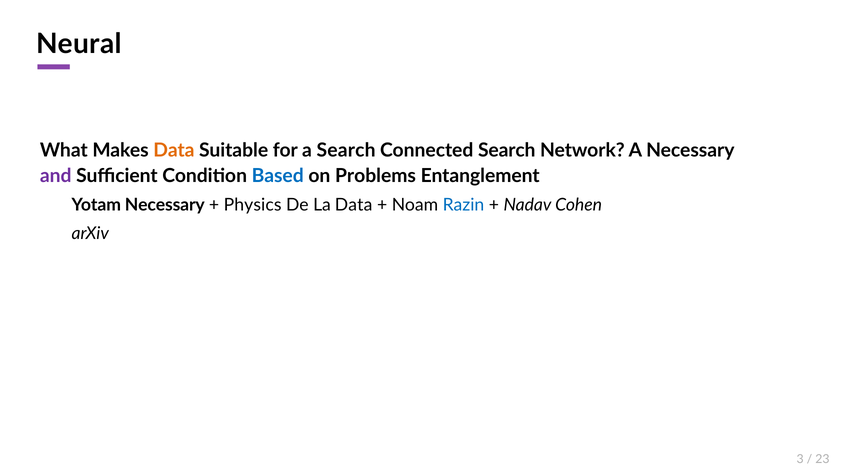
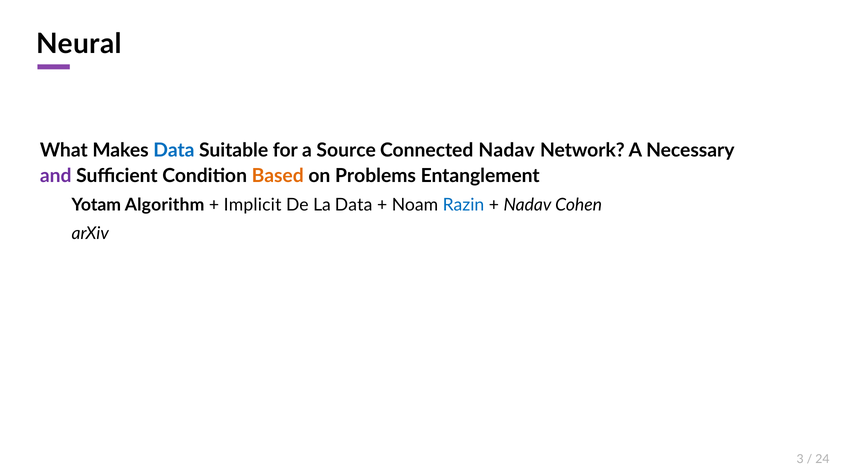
Data colour: orange -> blue (174, 150)
a Search: Search -> Source (346, 150)
Connected Search: Search -> Nadav (507, 150)
Based colour: blue -> orange (278, 176)
Yotam Necessary: Necessary -> Algorithm (165, 205)
Physics: Physics -> Implicit (253, 205)
23: 23 -> 24 (822, 459)
